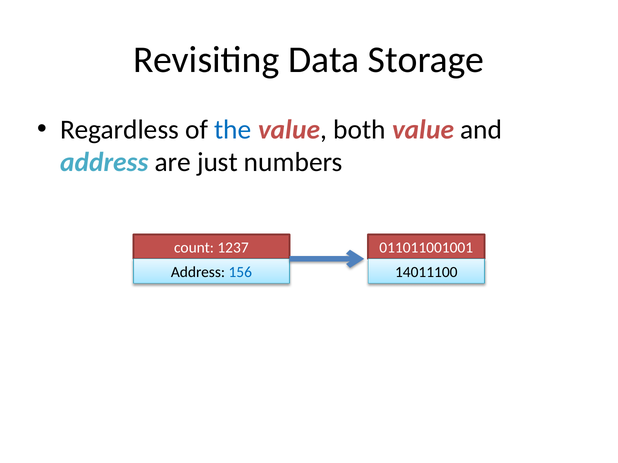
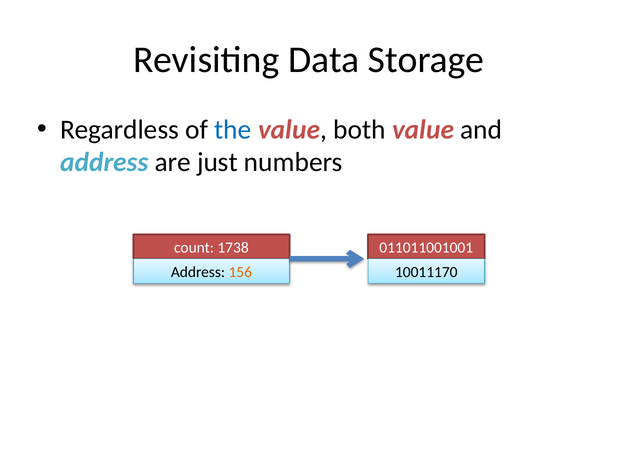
1237: 1237 -> 1738 (233, 248)
156 colour: blue -> orange (240, 272)
14011100: 14011100 -> 10011170 (426, 272)
